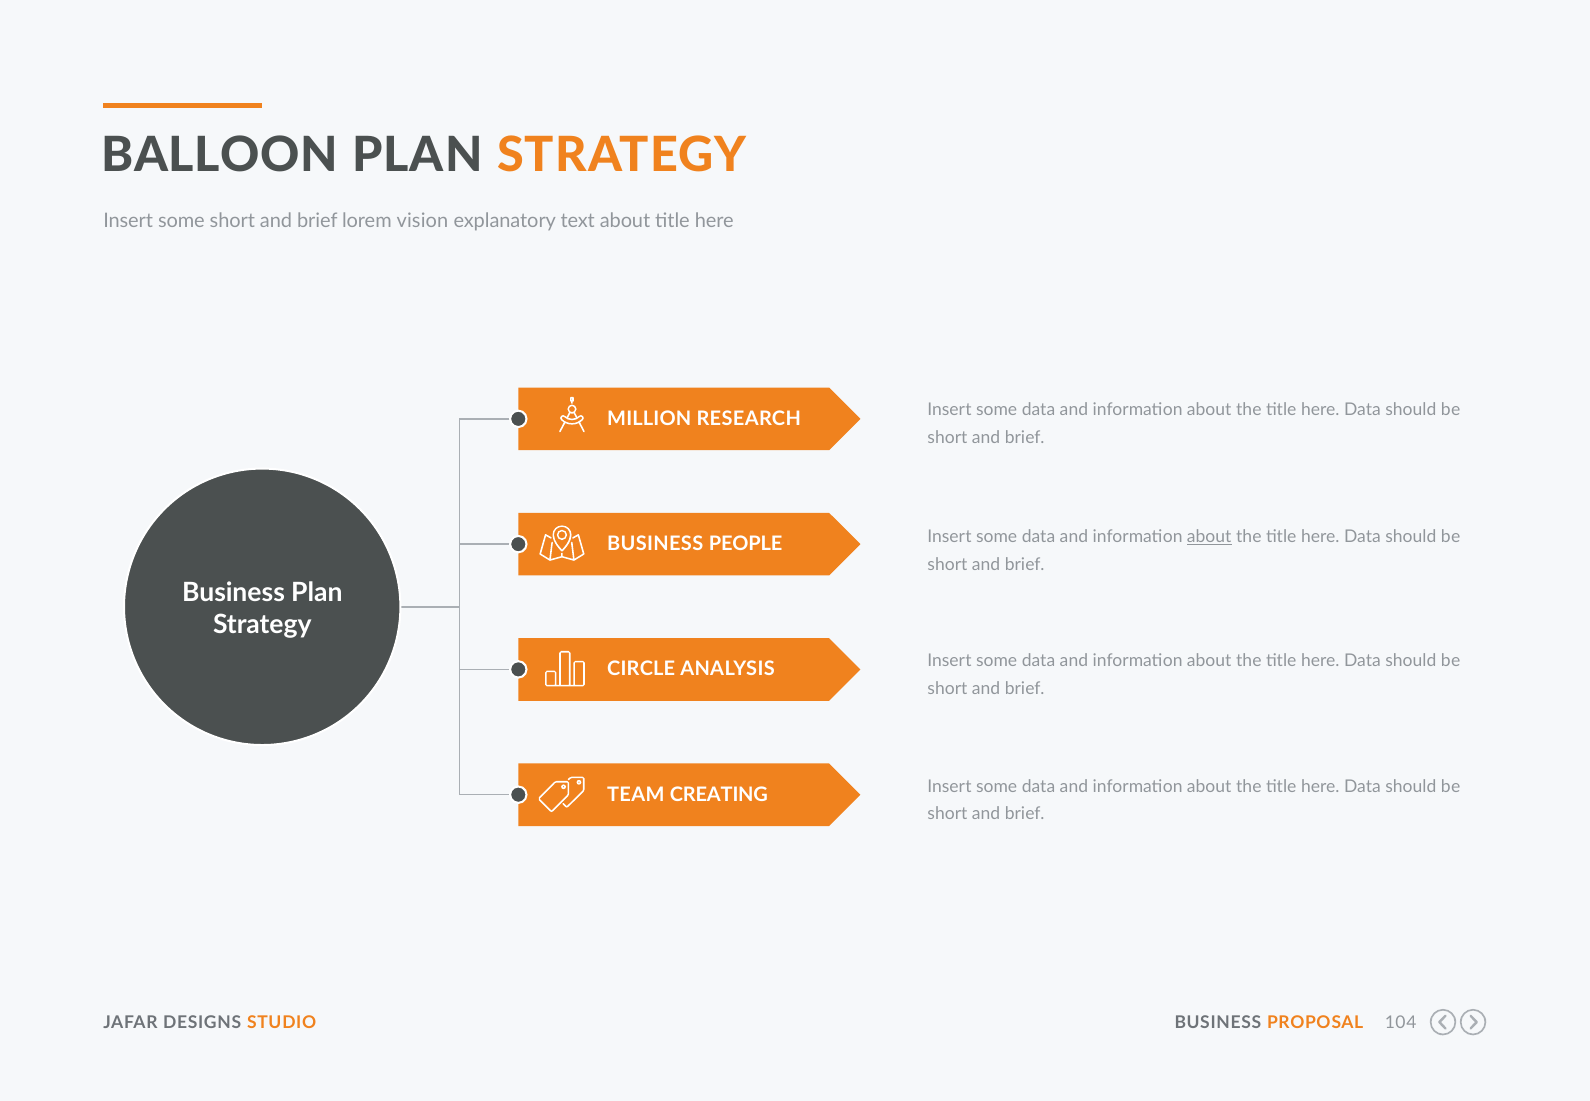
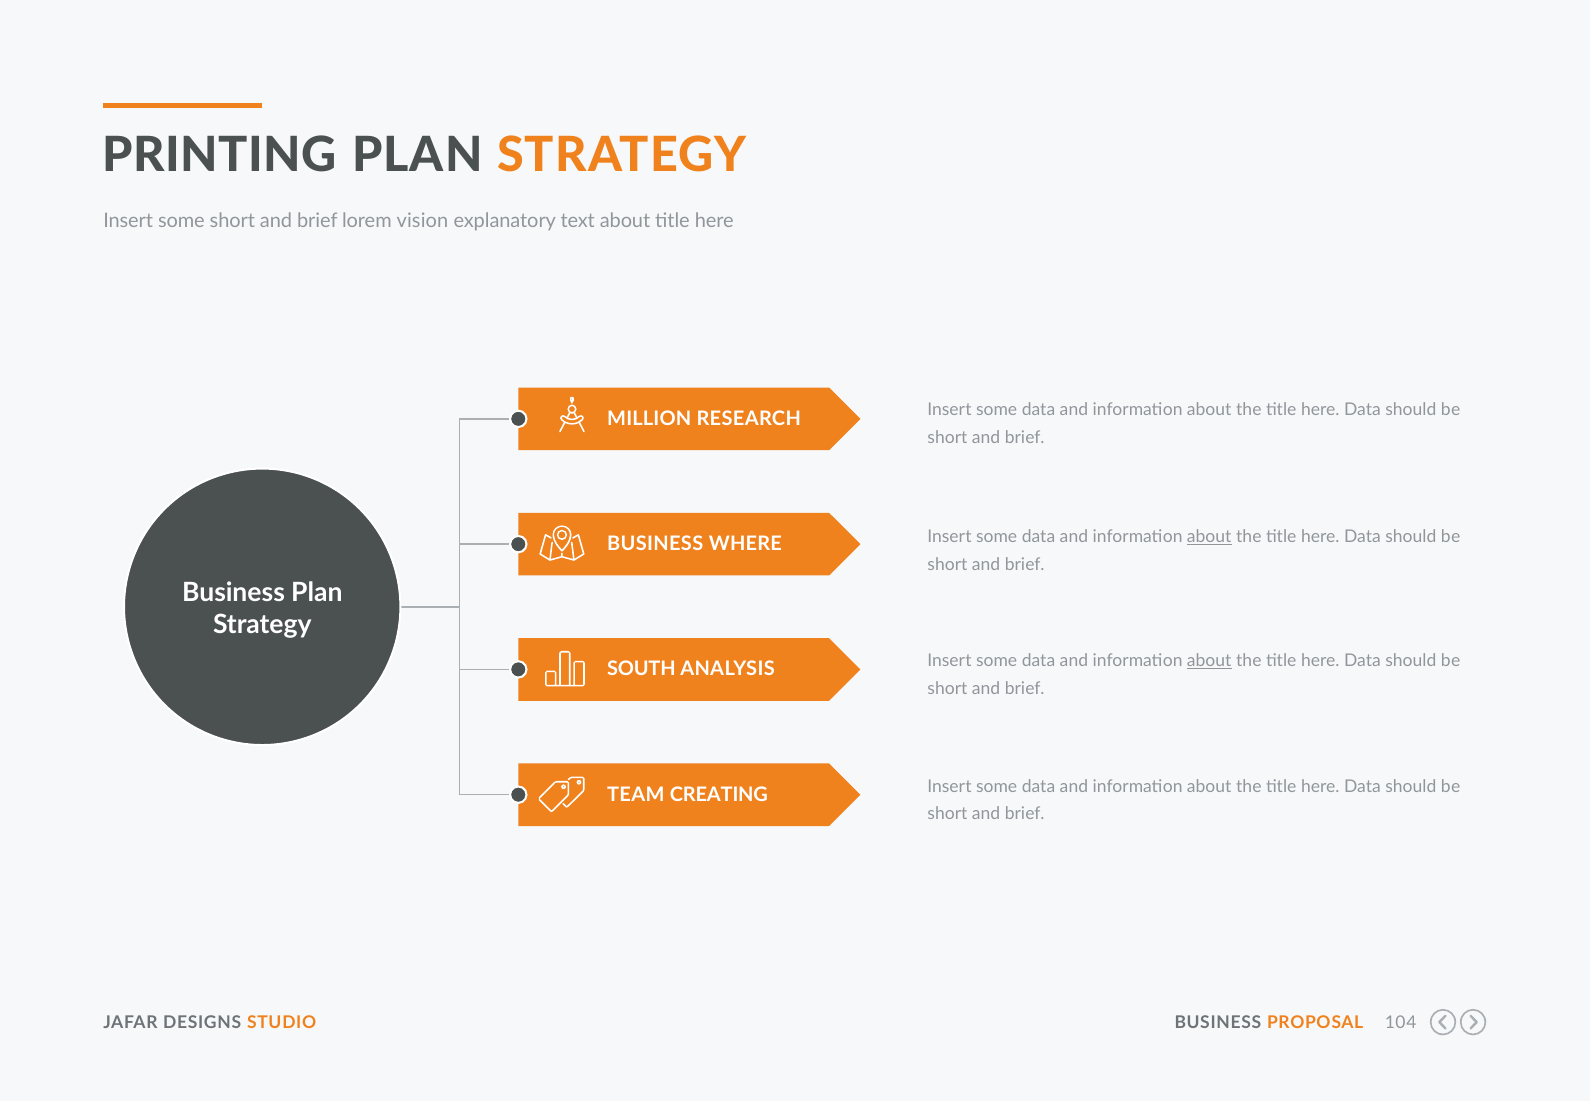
BALLOON: BALLOON -> PRINTING (220, 156)
PEOPLE: PEOPLE -> WHERE (745, 544)
about underline: none -> present (1209, 661)
CIRCLE: CIRCLE -> SOUTH (641, 669)
